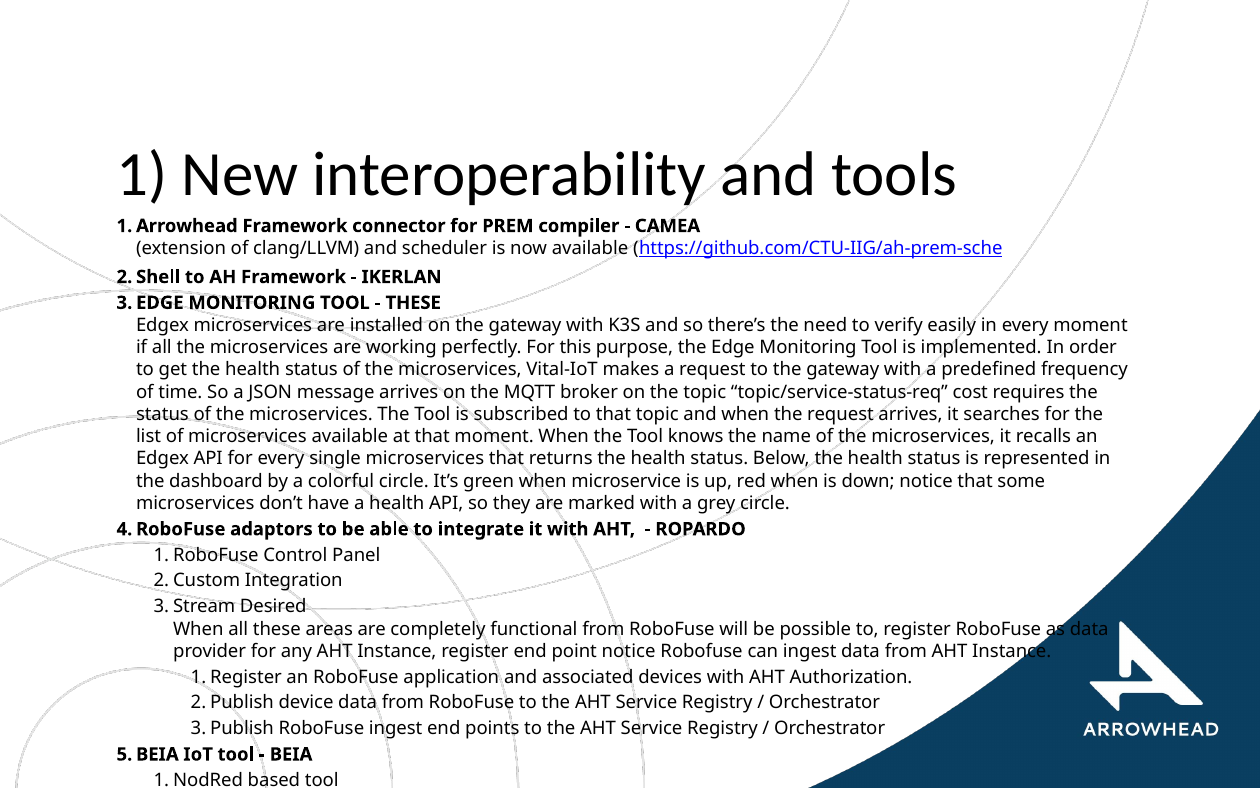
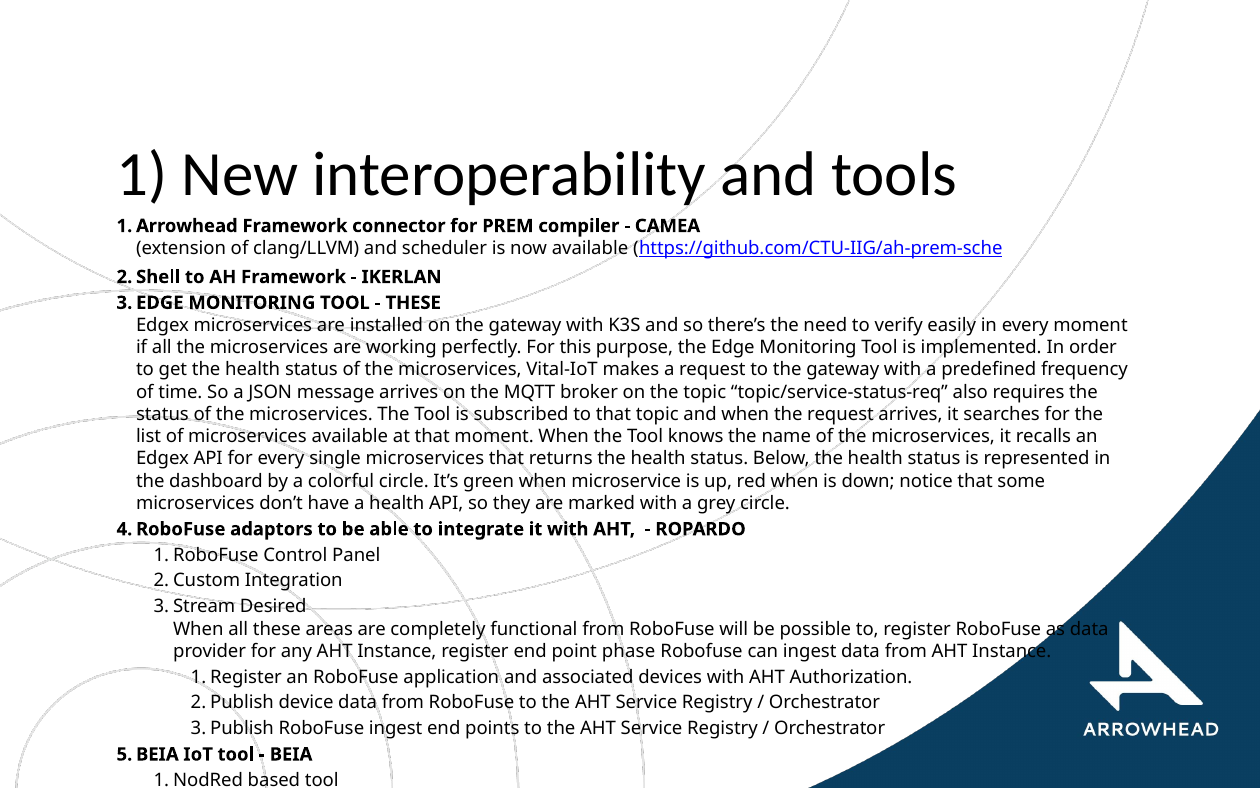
cost: cost -> also (970, 392)
point notice: notice -> phase (629, 651)
